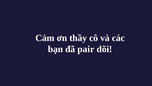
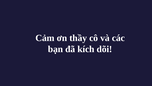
pair: pair -> kích (86, 49)
